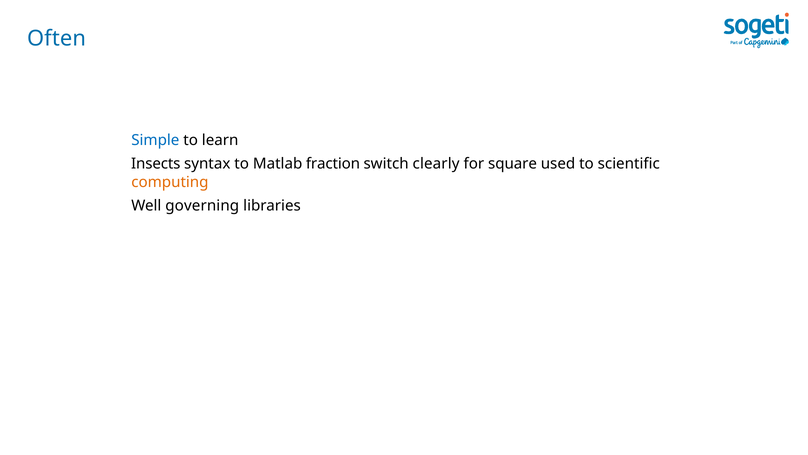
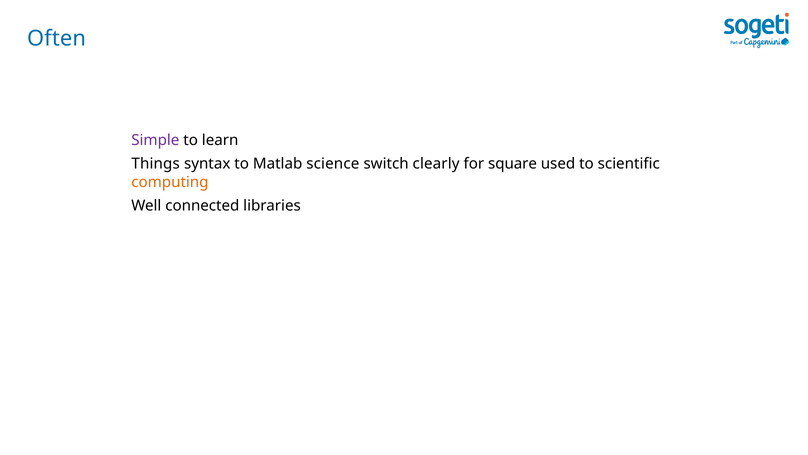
Simple colour: blue -> purple (155, 140)
Insects: Insects -> Things (156, 164)
fraction: fraction -> science (333, 164)
governing: governing -> connected (202, 206)
